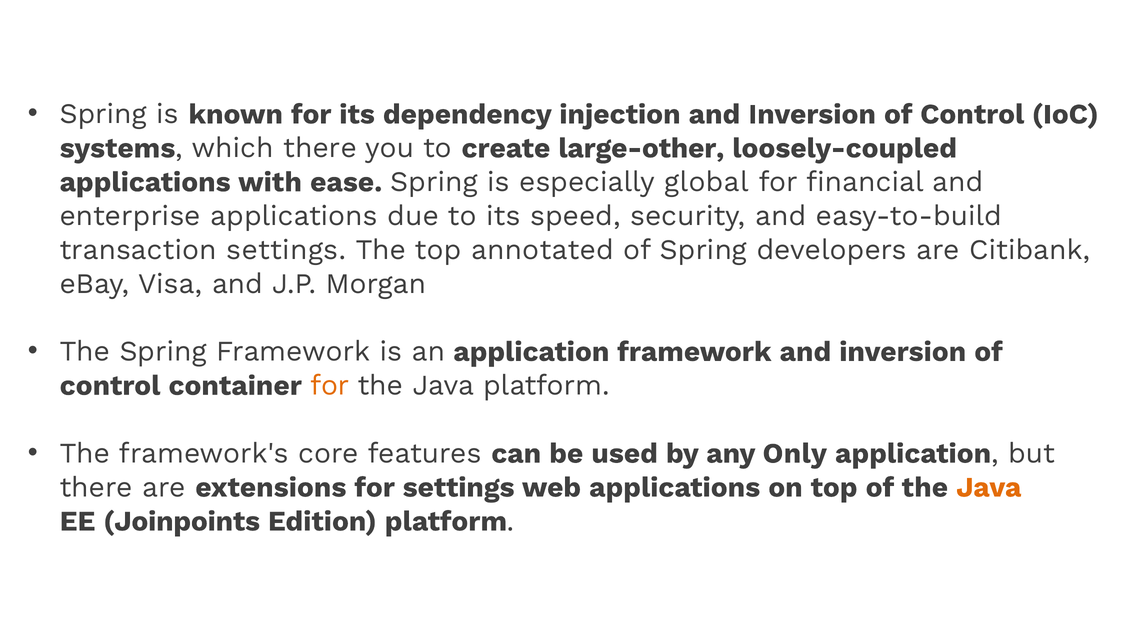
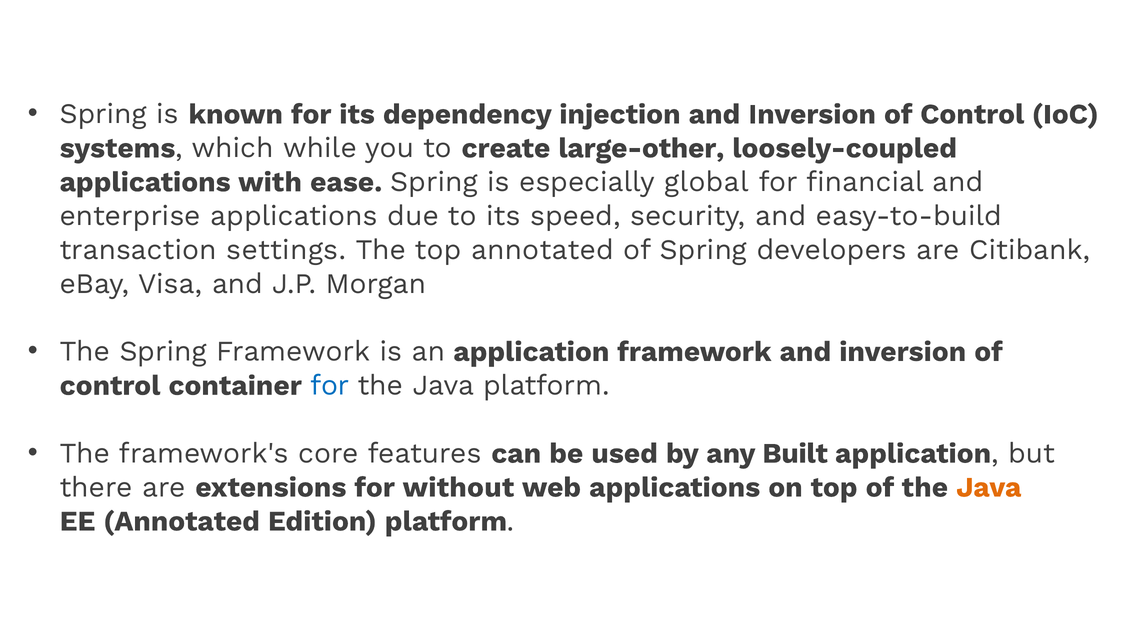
which there: there -> while (320, 148)
for colour: orange -> blue (330, 385)
Only: Only -> Built (795, 453)
for settings: settings -> without (458, 487)
EE Joinpoints: Joinpoints -> Annotated (182, 521)
